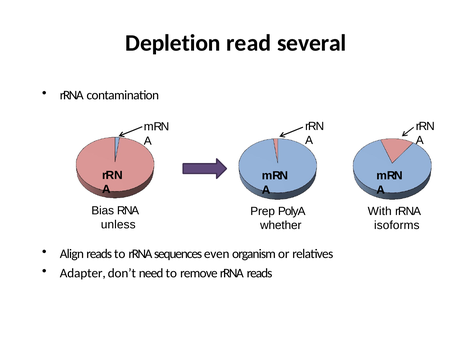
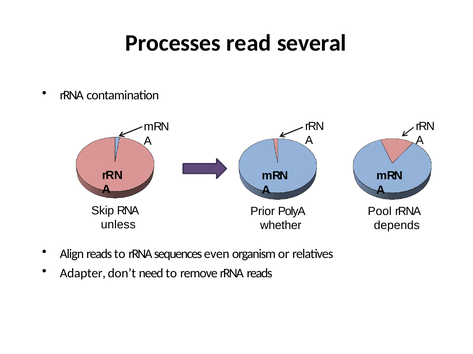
Depletion: Depletion -> Processes (173, 43)
Bias: Bias -> Skip (103, 211)
Prep: Prep -> Prior (263, 212)
With: With -> Pool (380, 212)
isoforms: isoforms -> depends (397, 226)
